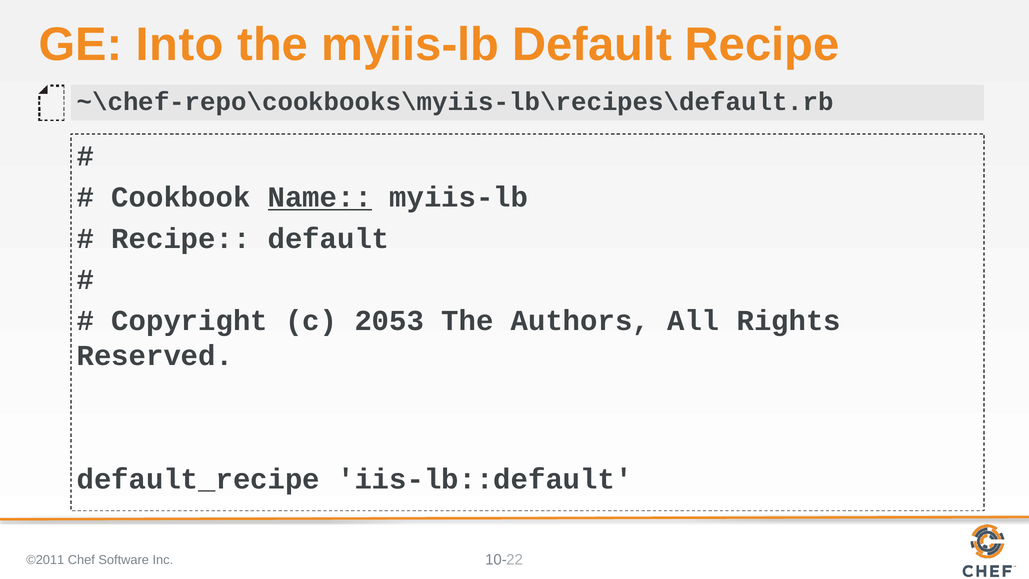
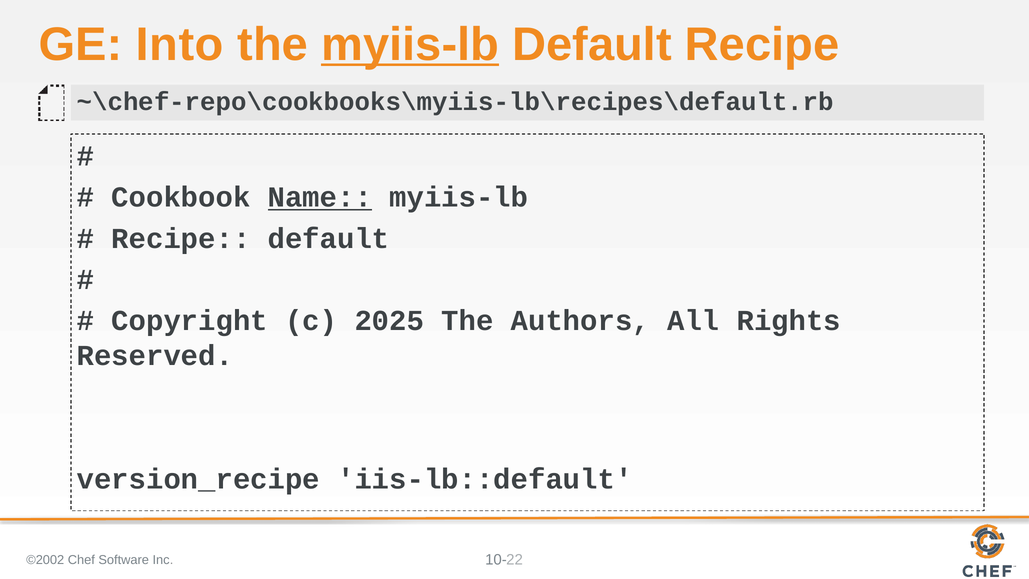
myiis-lb underline: none -> present (410, 45)
2053: 2053 -> 2025 (389, 321)
default_recipe: default_recipe -> version_recipe (198, 479)
©2011: ©2011 -> ©2002 (45, 560)
